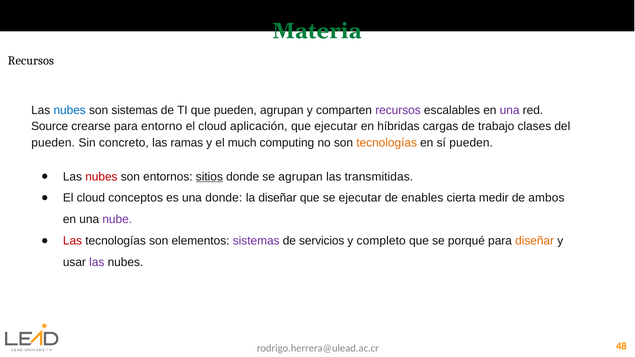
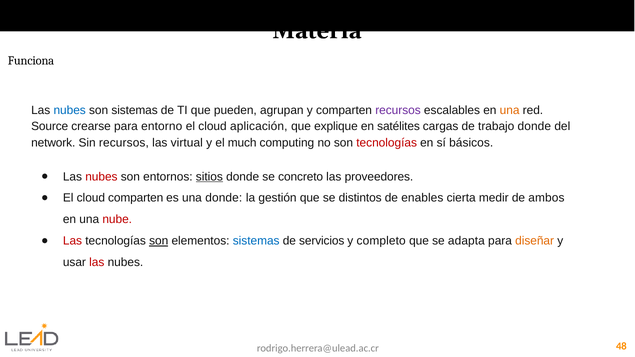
Materia colour: green -> black (317, 31)
Recursos: Recursos -> Funciona (31, 61)
una colour: purple -> orange (510, 110)
que ejecutar: ejecutar -> explique (336, 127)
híbridas: híbridas -> satélites (399, 127)
trabajo clases: clases -> donde (534, 127)
pueden: pueden -> network (53, 143)
Sin concreto: concreto -> recursos (124, 143)
ramas: ramas -> virtual (187, 143)
tecnologías colour: orange -> red (387, 143)
sí pueden: pueden -> básicos (471, 143)
se agrupan: agrupan -> concreto (301, 177)
transmitidas: transmitidas -> proveedores (379, 177)
cloud conceptos: conceptos -> comparten (136, 198)
la diseñar: diseñar -> gestión (278, 198)
se ejecutar: ejecutar -> distintos (360, 198)
nube colour: purple -> red (117, 220)
son underline: none -> present (159, 241)
sistemas colour: purple -> blue (256, 241)
porqué: porqué -> adapta (466, 241)
las colour: purple -> red (97, 262)
